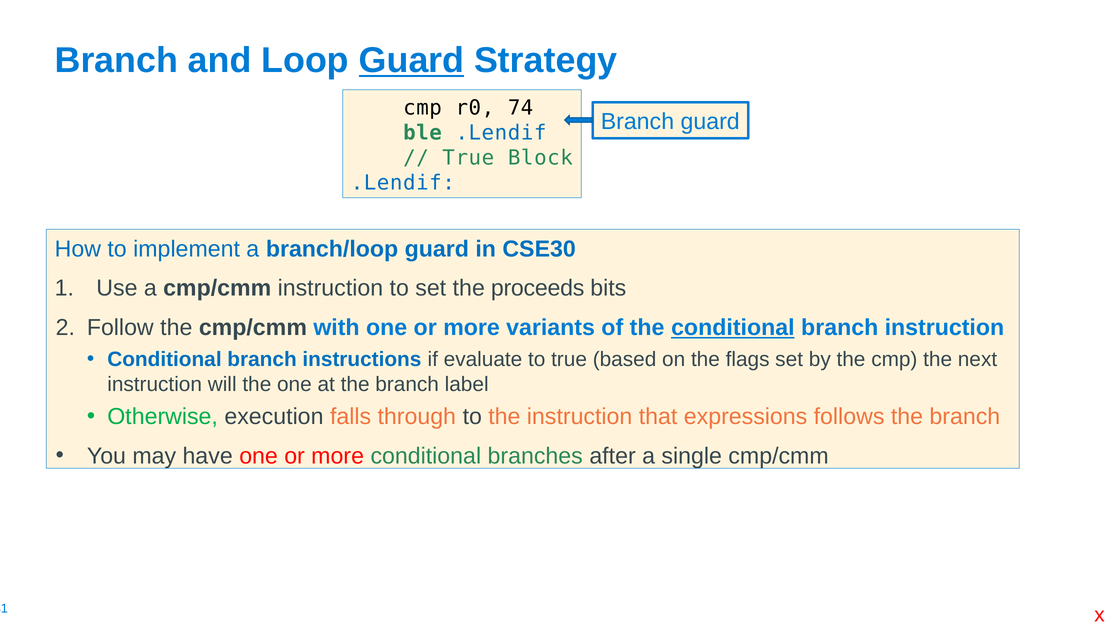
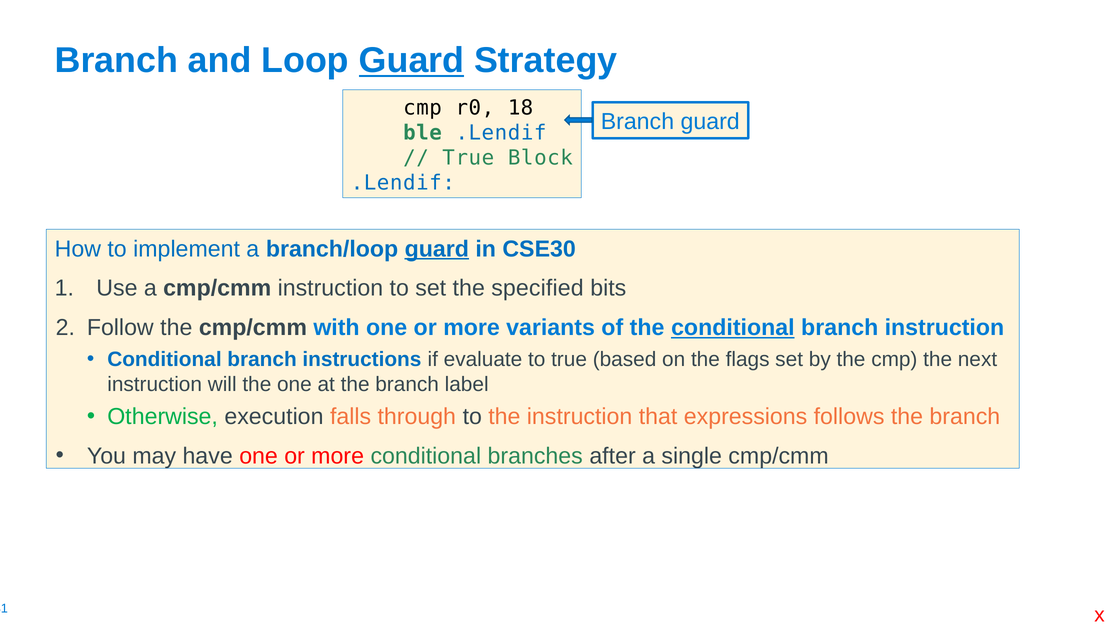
74: 74 -> 18 (521, 108)
guard underline: none -> present (437, 249)
proceeds: proceeds -> specified (537, 288)
